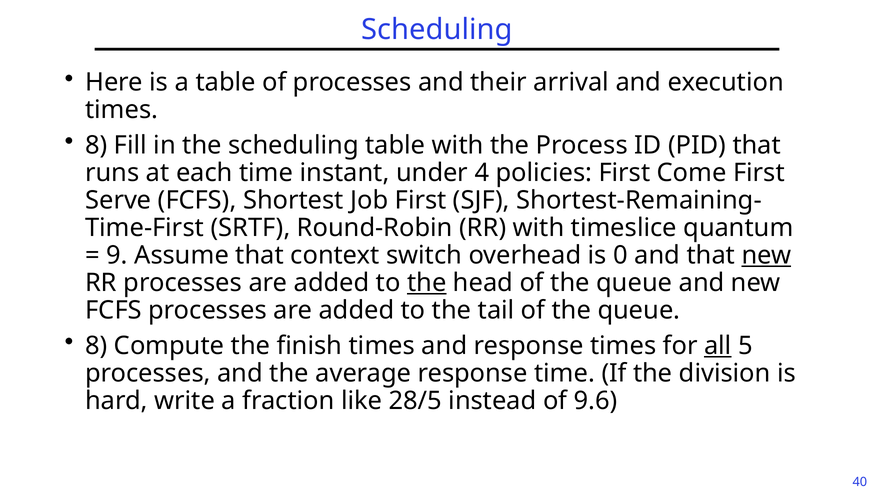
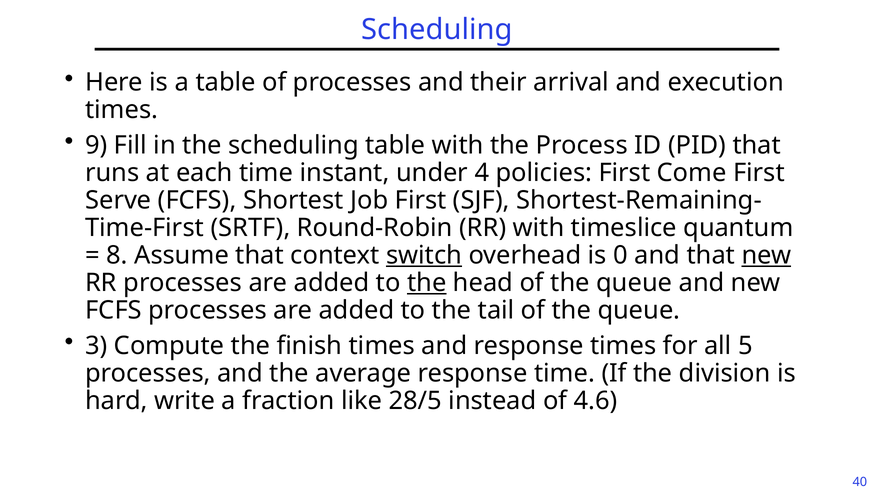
8: 8 -> 9 (96, 145)
9: 9 -> 8 (117, 255)
switch underline: none -> present (424, 255)
8: 8 -> 3 (96, 345)
all underline: present -> none (718, 345)
9.6: 9.6 -> 4.6 (596, 401)
